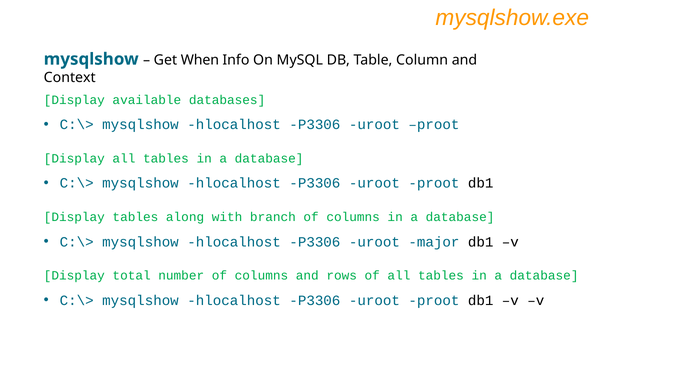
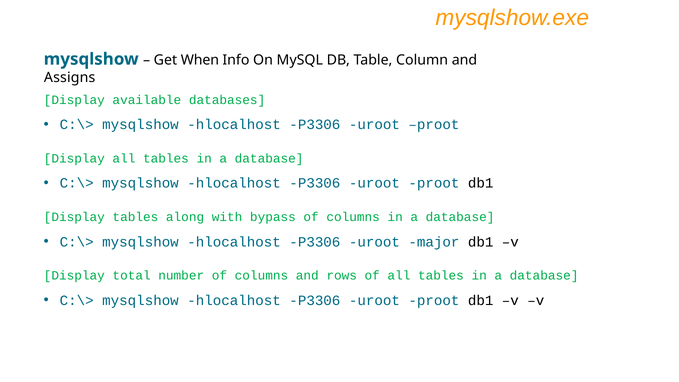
Context: Context -> Assigns (70, 78)
branch: branch -> bypass (273, 217)
